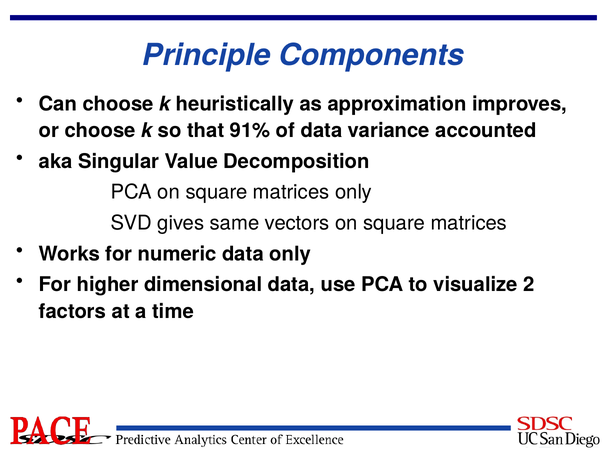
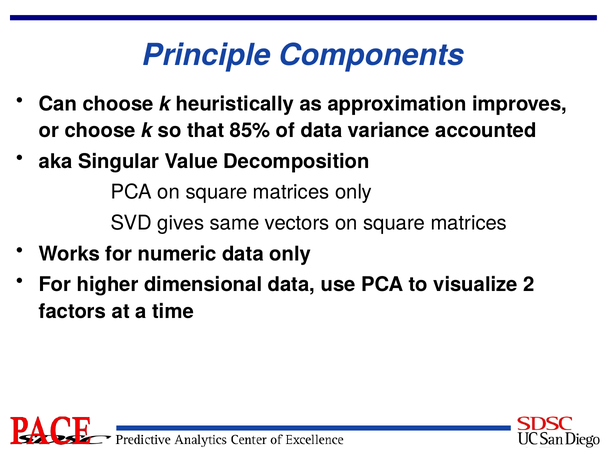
91%: 91% -> 85% (250, 130)
